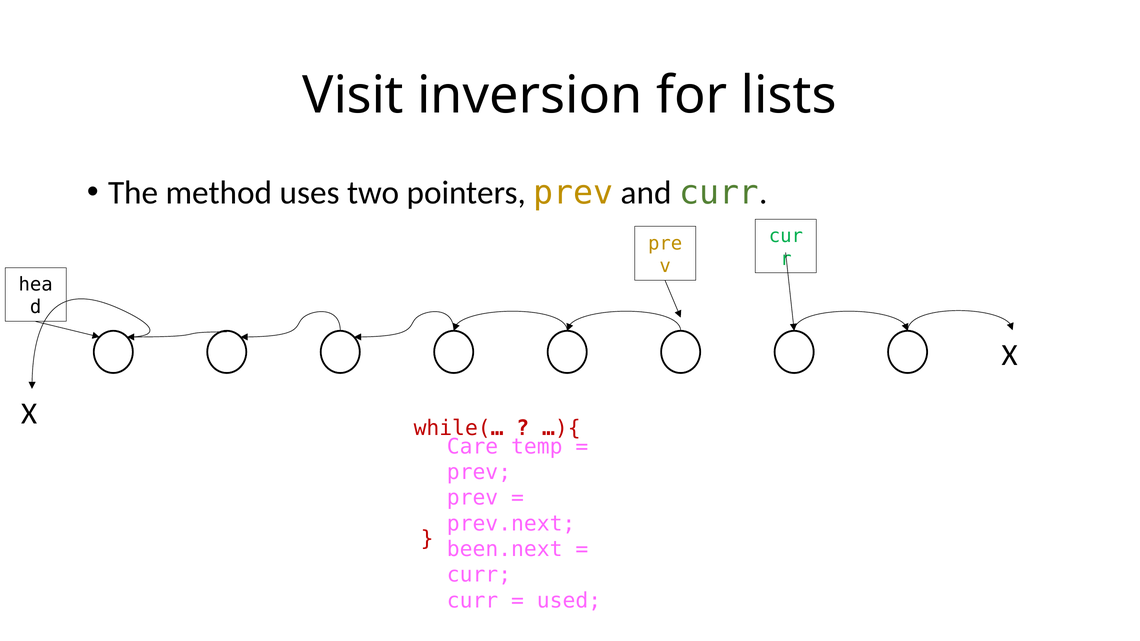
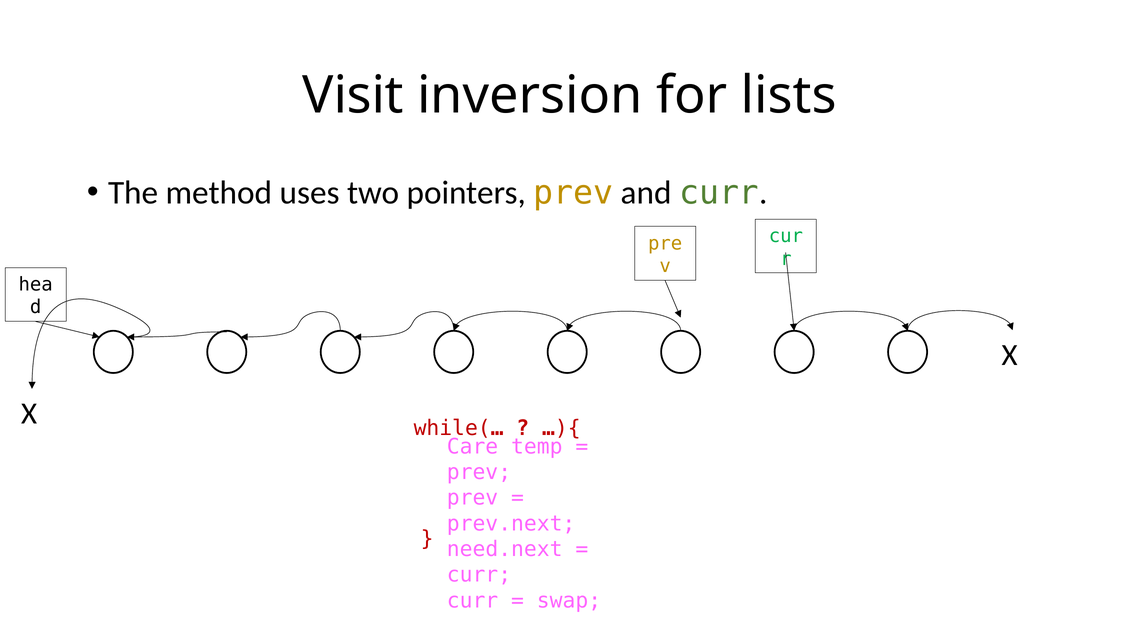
been.next: been.next -> need.next (505, 549)
used: used -> swap (569, 601)
